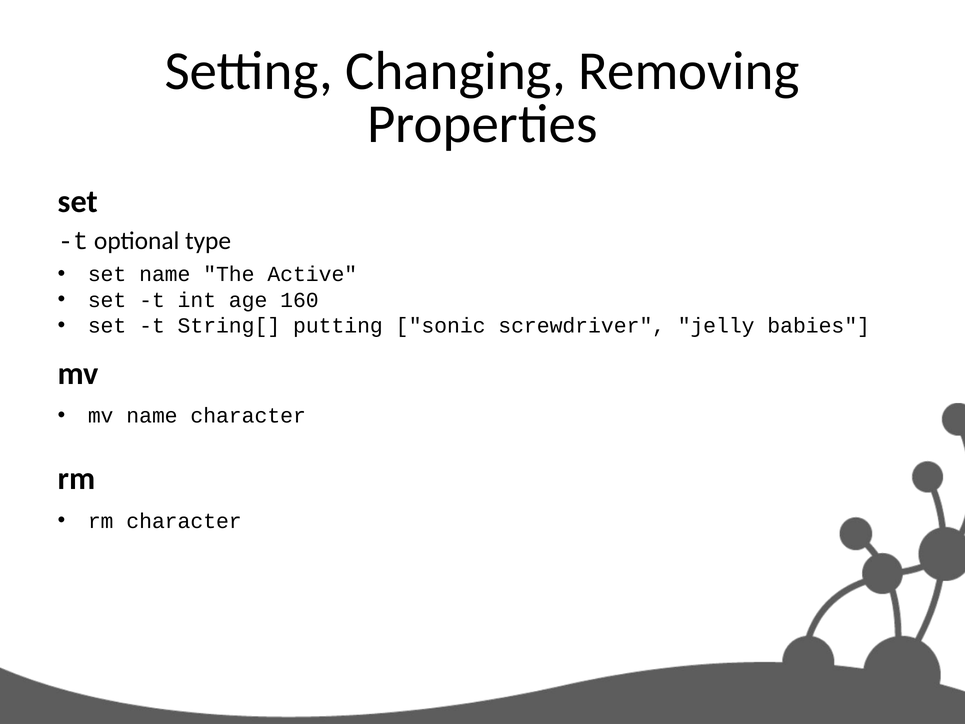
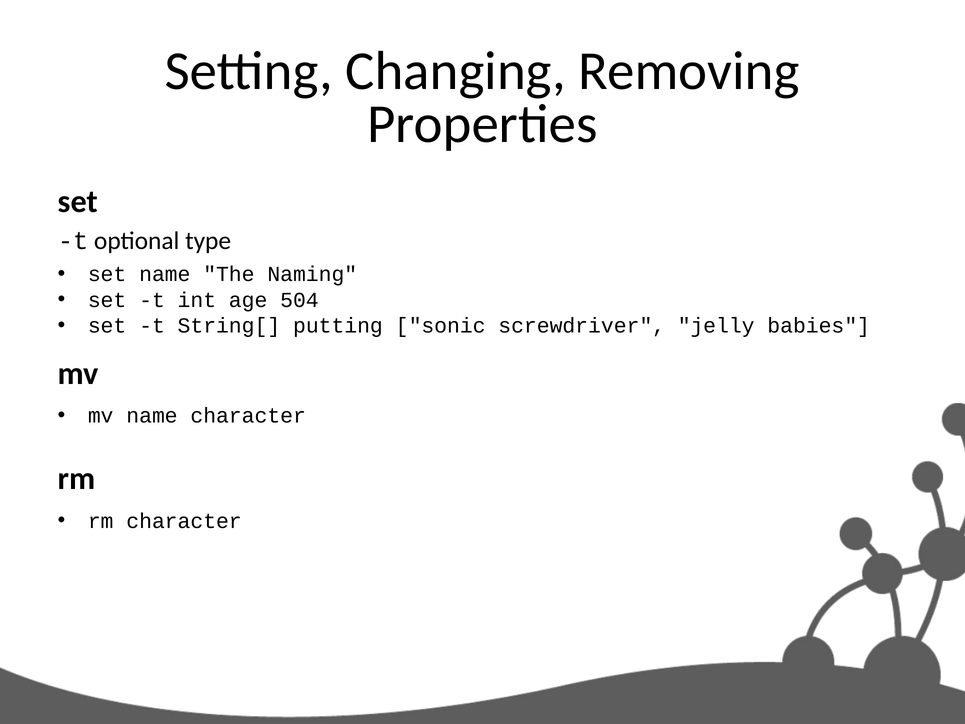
Active: Active -> Naming (312, 274)
160: 160 -> 504 (299, 300)
